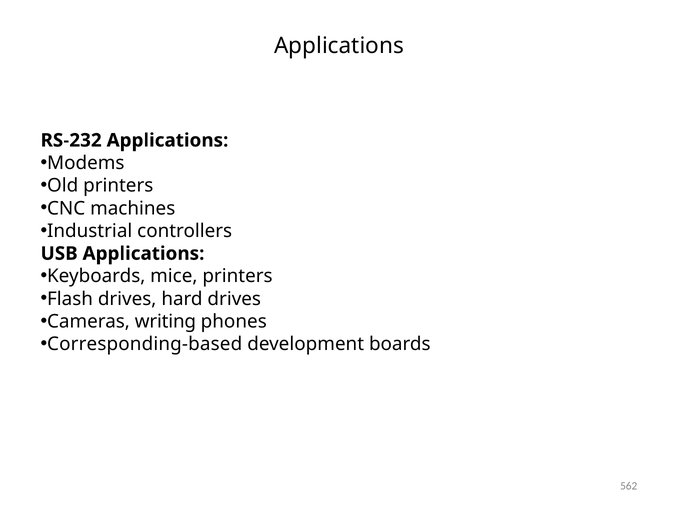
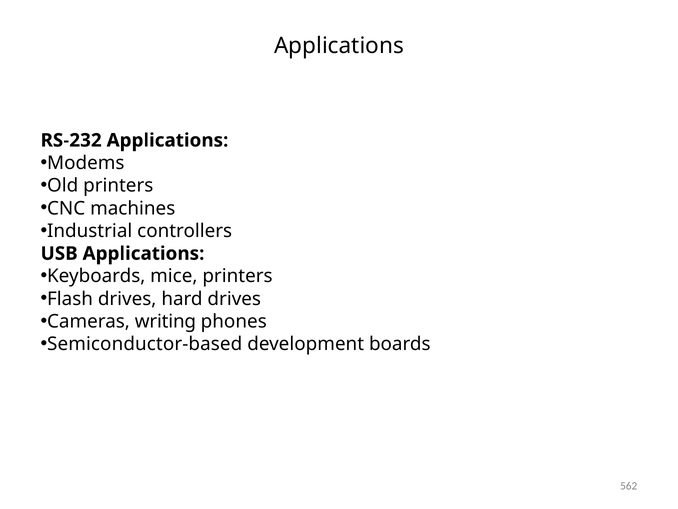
Corresponding-based: Corresponding-based -> Semiconductor-based (145, 344)
